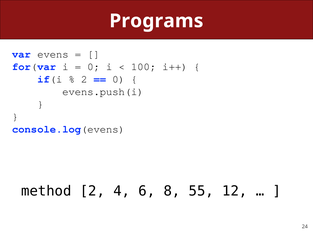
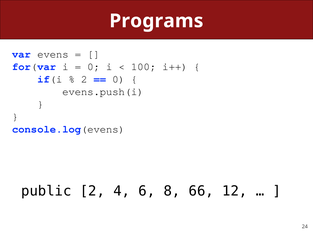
method: method -> public (46, 191)
55: 55 -> 66 (201, 191)
